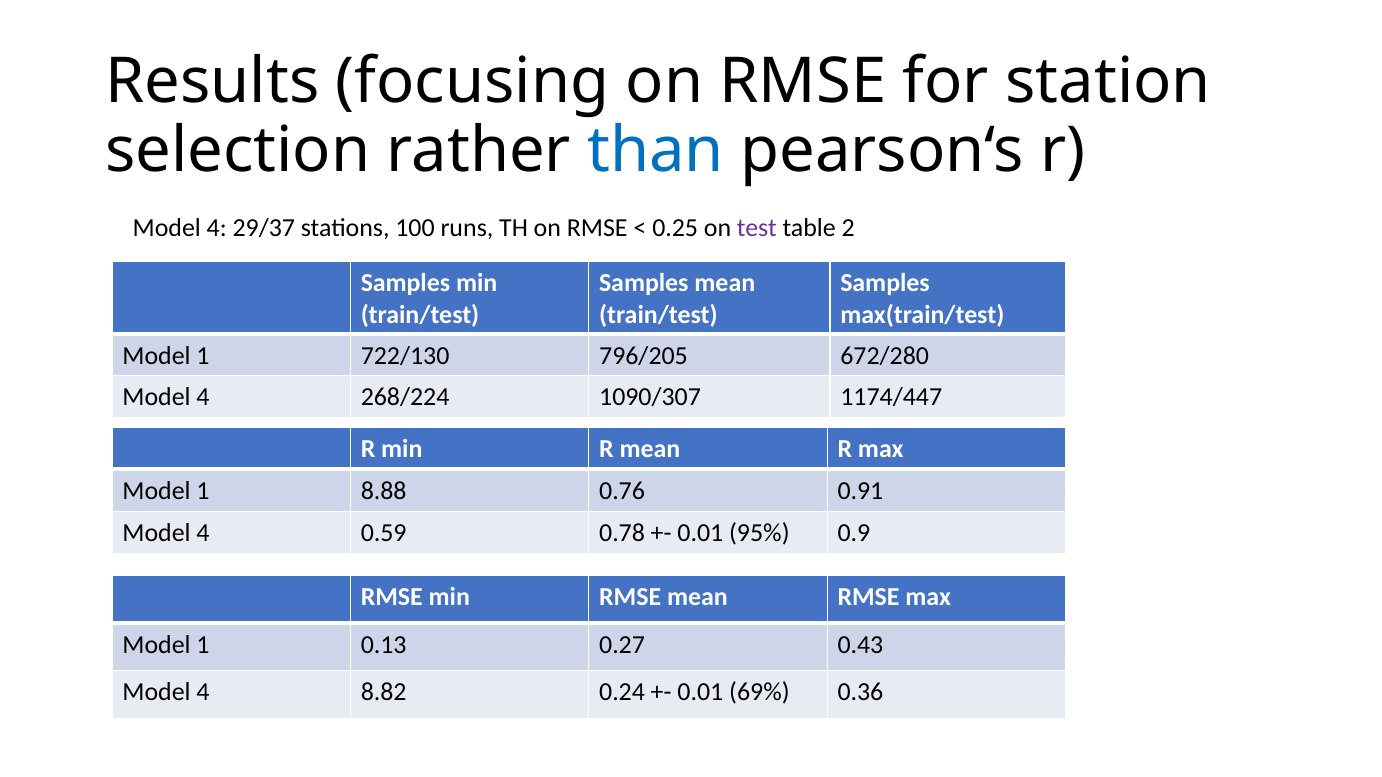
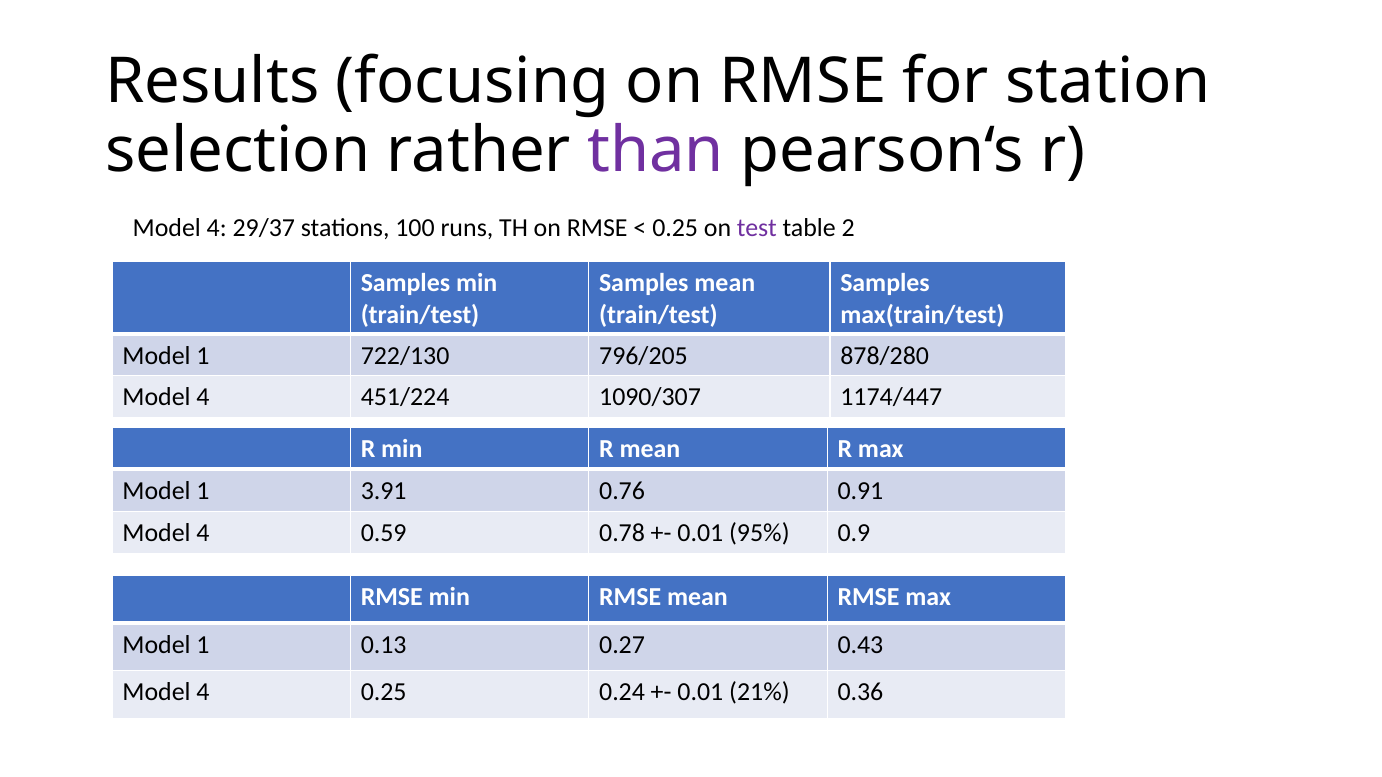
than colour: blue -> purple (656, 150)
672/280: 672/280 -> 878/280 (885, 356)
268/224: 268/224 -> 451/224 (405, 397)
8.88: 8.88 -> 3.91 (384, 491)
4 8.82: 8.82 -> 0.25 (384, 692)
69%: 69% -> 21% (759, 692)
